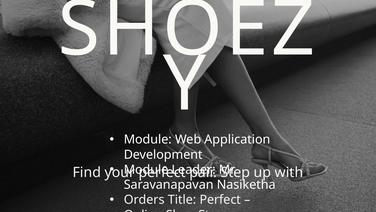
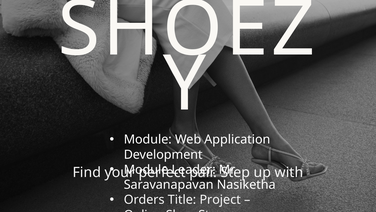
Title Perfect: Perfect -> Project (220, 199)
